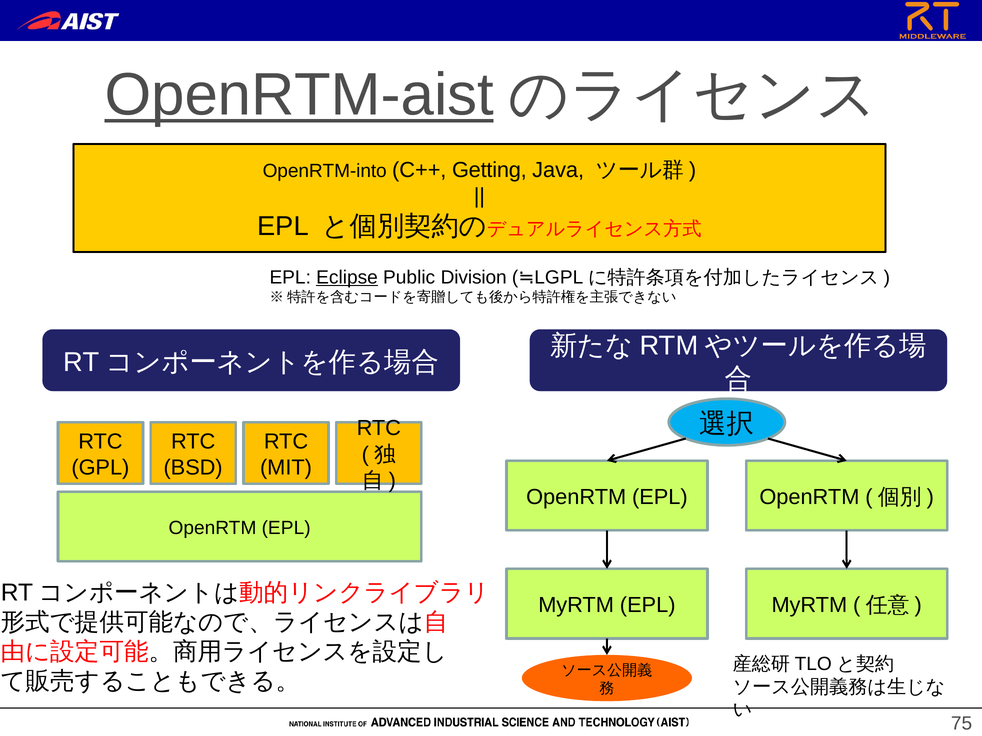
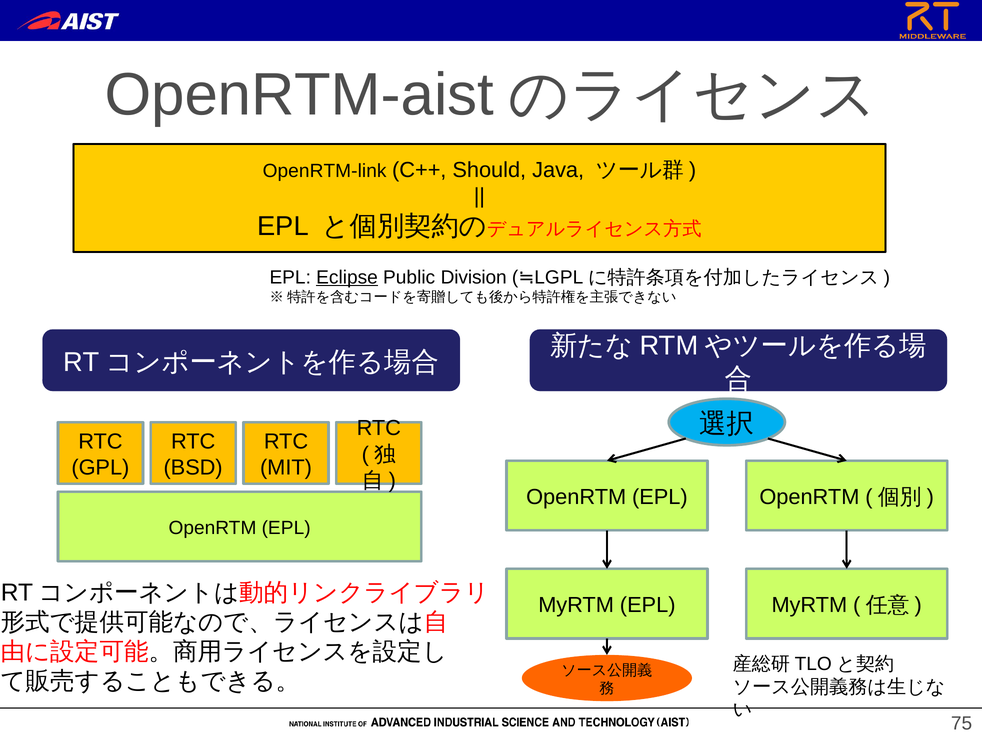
OpenRTM-aist underline: present -> none (299, 95)
OpenRTM-into: OpenRTM-into -> OpenRTM-link (325, 171)
Getting: Getting -> Should (489, 170)
